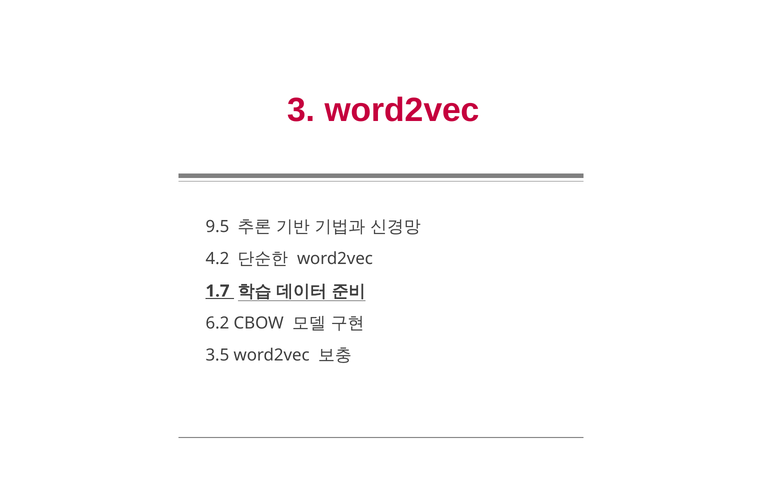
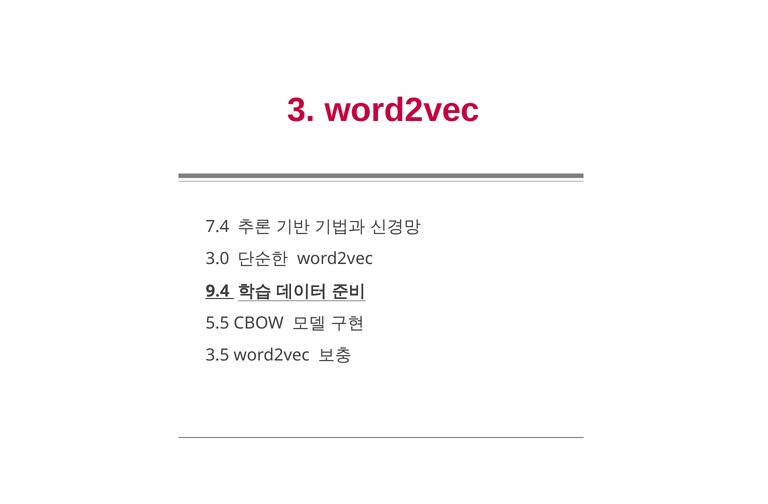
9.5: 9.5 -> 7.4 (217, 227)
4.2: 4.2 -> 3.0 (217, 259)
1.7: 1.7 -> 9.4 (218, 291)
6.2: 6.2 -> 5.5 (217, 323)
